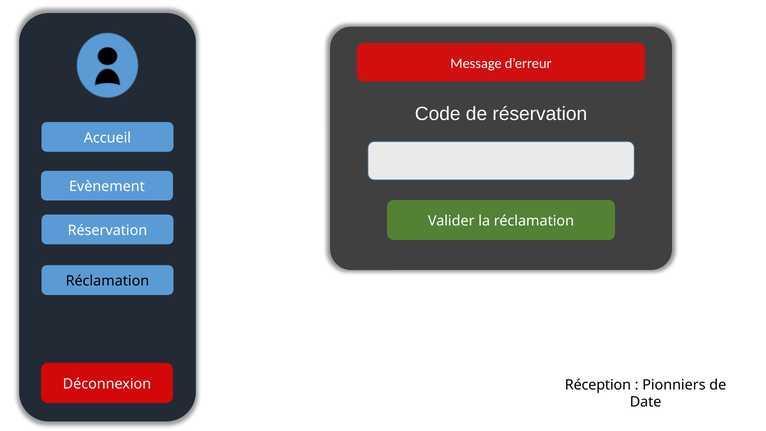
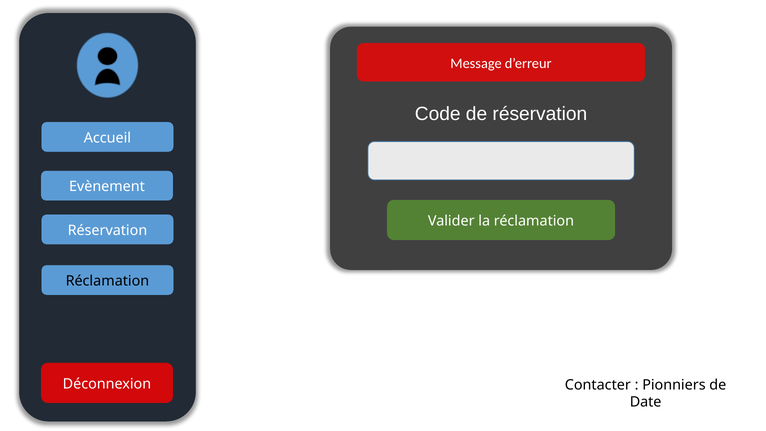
Réception: Réception -> Contacter (598, 385)
